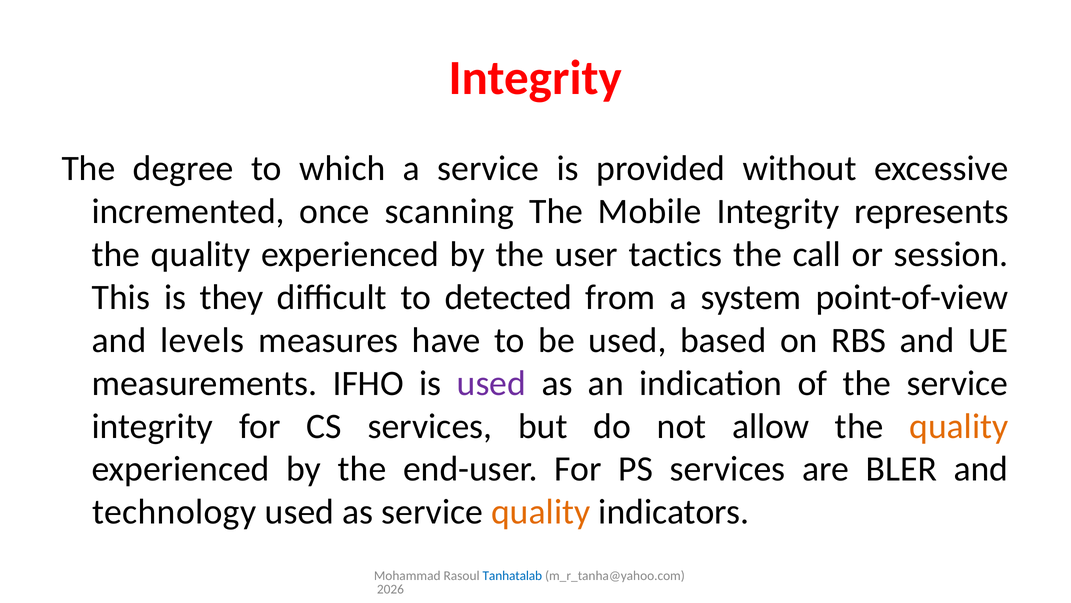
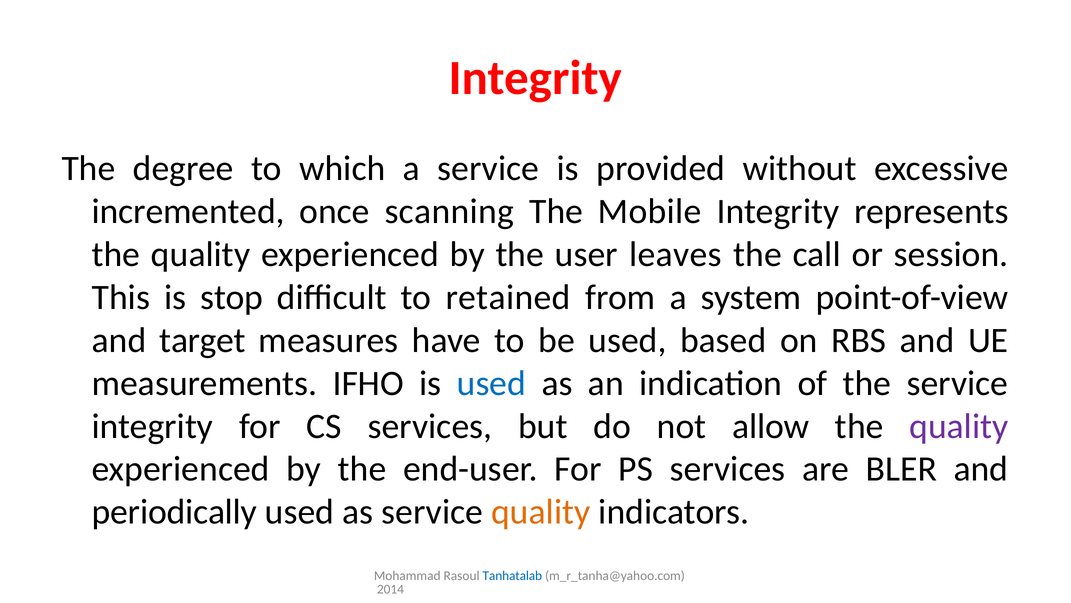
tactics: tactics -> leaves (675, 254)
they: they -> stop (232, 297)
detected: detected -> retained (508, 297)
levels: levels -> target (203, 340)
used colour: purple -> blue (491, 383)
quality colour: orange -> purple (959, 426)
technology: technology -> periodically (174, 512)
2026: 2026 -> 2014 (390, 589)
